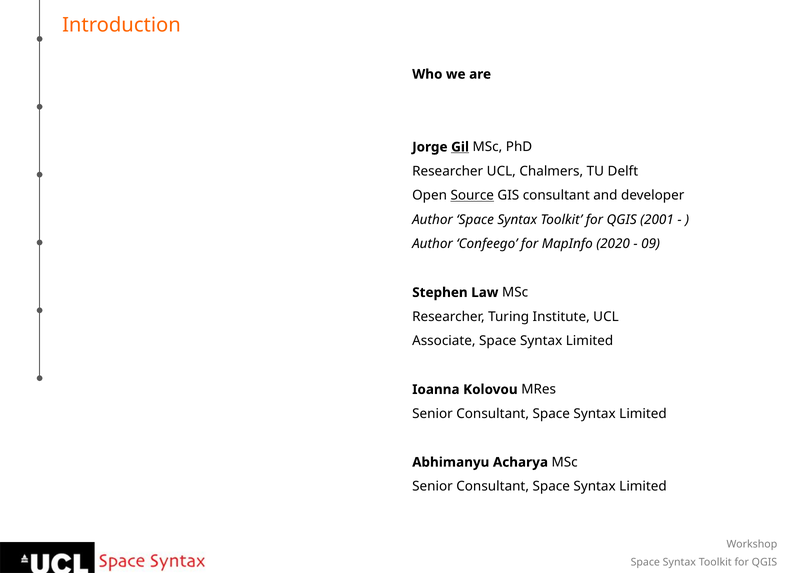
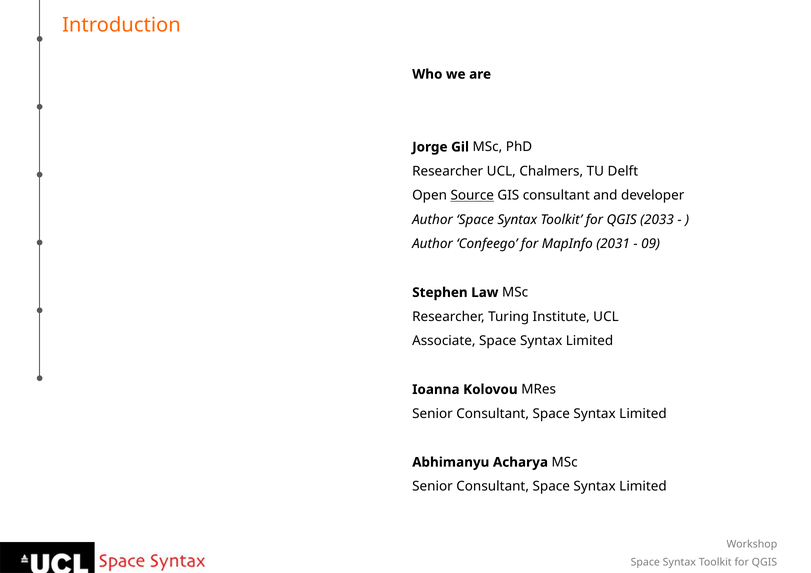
Gil underline: present -> none (460, 147)
2001: 2001 -> 2033 (657, 220)
2020: 2020 -> 2031 (613, 244)
